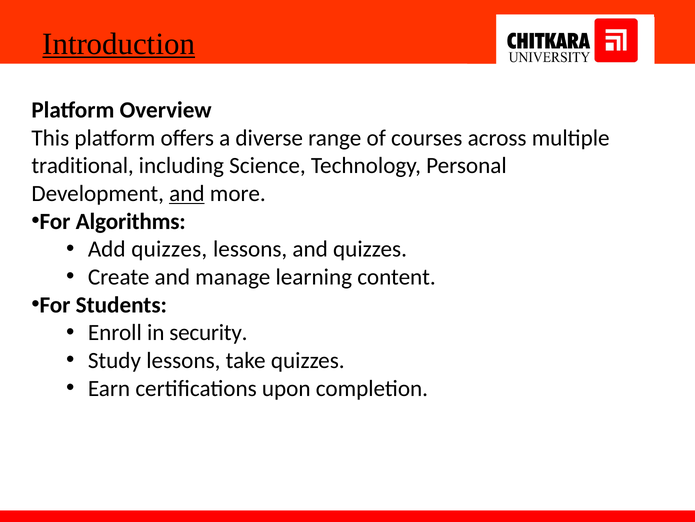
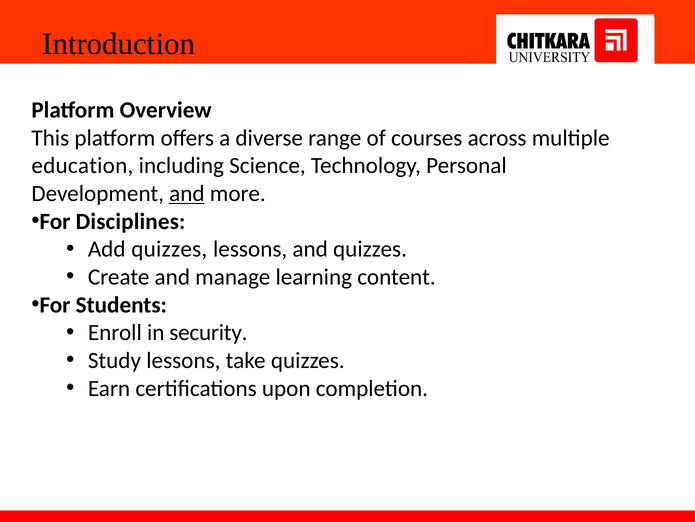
Introduction underline: present -> none (119, 44)
traditional: traditional -> education (82, 165)
Algorithms: Algorithms -> Disciplines (131, 221)
